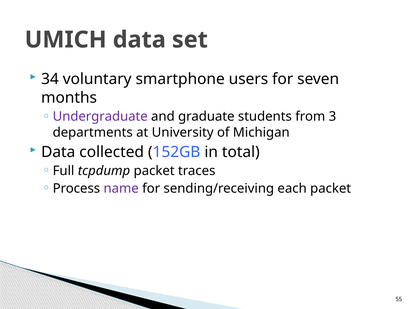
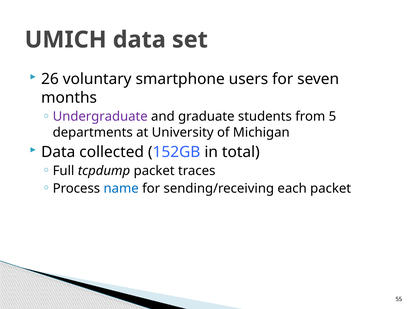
34: 34 -> 26 (50, 79)
3: 3 -> 5 (332, 117)
name colour: purple -> blue (121, 188)
